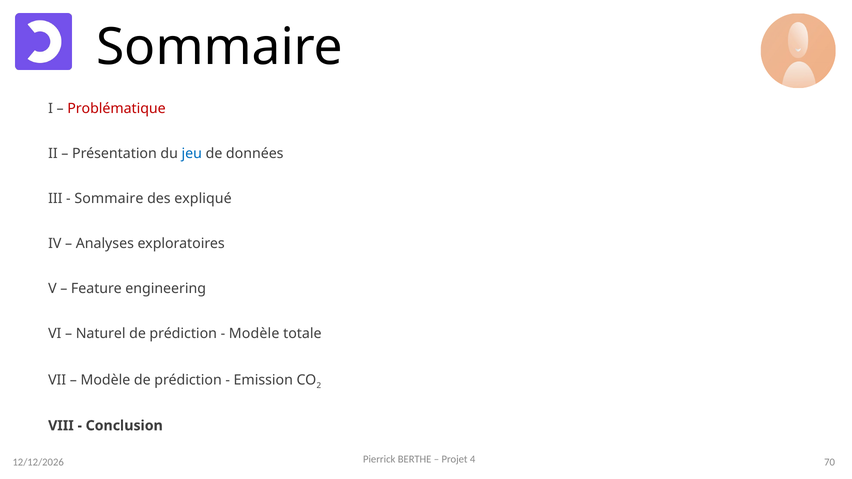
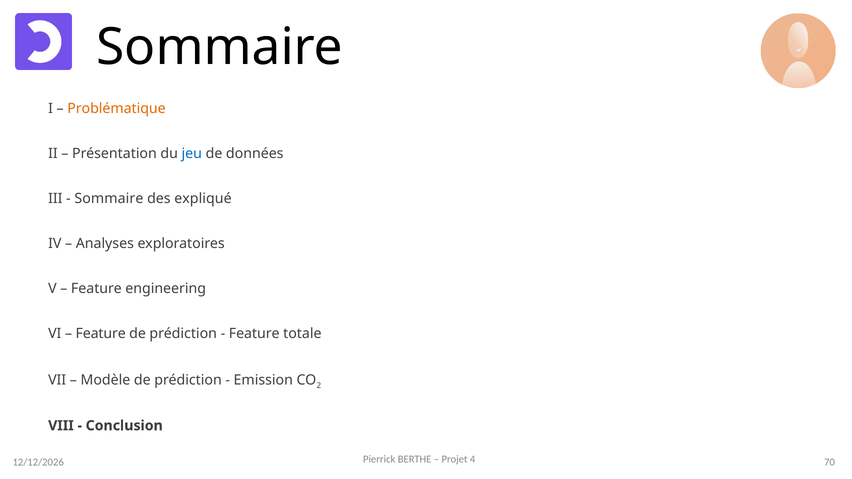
Problématique colour: red -> orange (116, 109)
Naturel: Naturel -> Feature (101, 334)
Modèle: Modèle -> Feature (254, 334)
